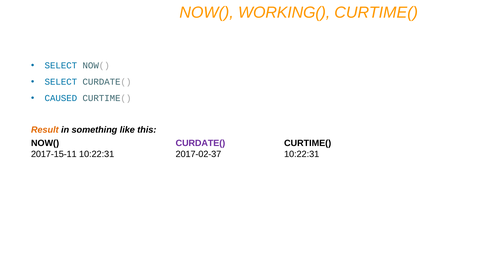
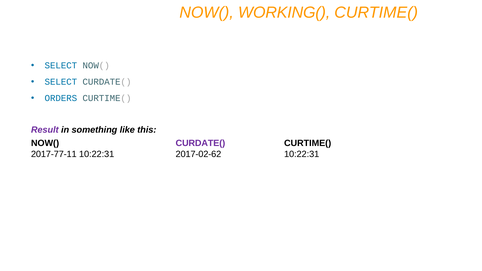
CAUSED: CAUSED -> ORDERS (61, 98)
Result colour: orange -> purple (45, 130)
2017-15-11: 2017-15-11 -> 2017-77-11 (54, 154)
2017-02-37: 2017-02-37 -> 2017-02-62 (198, 154)
